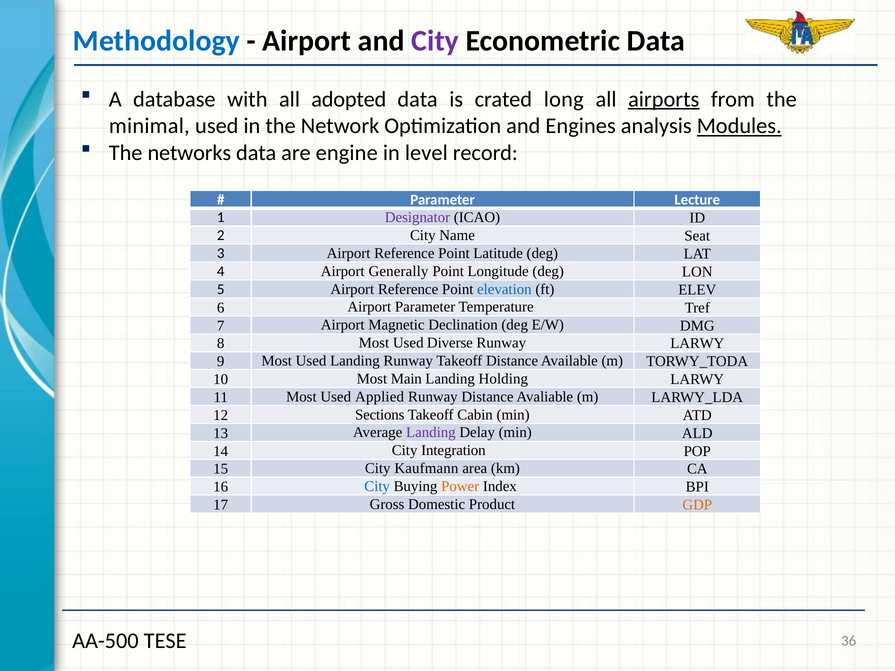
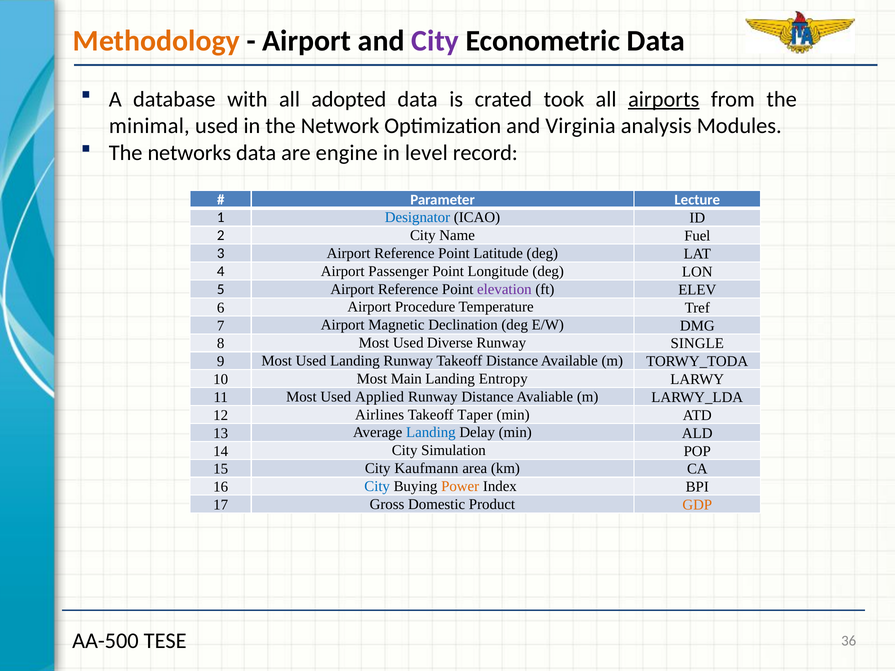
Methodology colour: blue -> orange (156, 41)
long: long -> took (564, 99)
Engines: Engines -> Virginia (581, 126)
Modules underline: present -> none (739, 126)
Designator colour: purple -> blue (417, 217)
Seat: Seat -> Fuel (697, 236)
Generally: Generally -> Passenger (398, 271)
elevation colour: blue -> purple (504, 289)
Airport Parameter: Parameter -> Procedure (425, 307)
Runway LARWY: LARWY -> SINGLE (697, 344)
Holding: Holding -> Entropy (503, 379)
Sections: Sections -> Airlines (380, 415)
Cabin: Cabin -> Taper (475, 415)
Landing colour: purple -> blue (431, 433)
Integration: Integration -> Simulation (453, 451)
